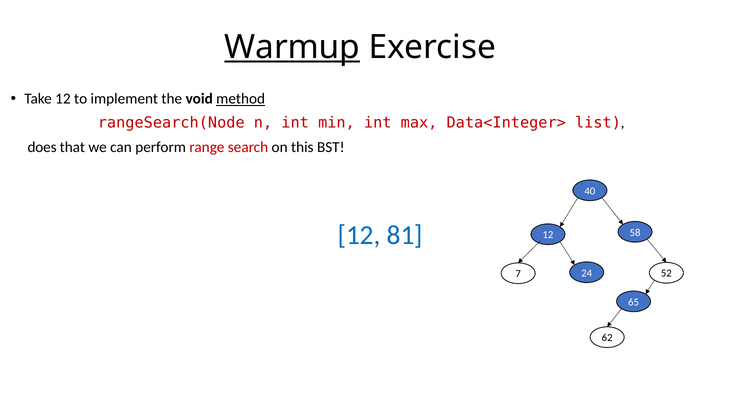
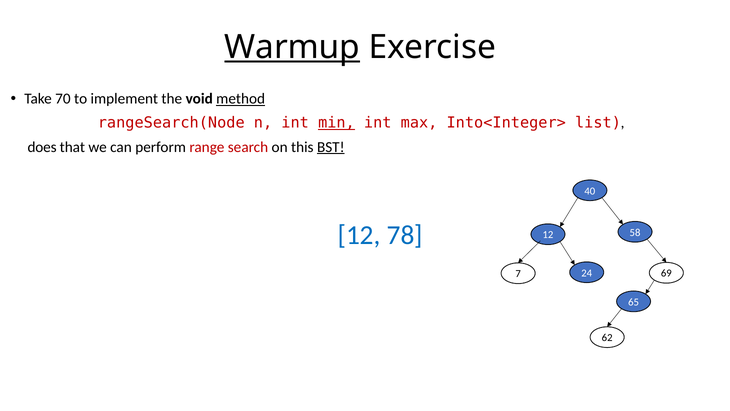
Take 12: 12 -> 70 (63, 99)
min underline: none -> present (336, 123)
Data<Integer>: Data<Integer> -> Into<Integer> (506, 123)
BST underline: none -> present (331, 147)
81: 81 -> 78 (405, 235)
52: 52 -> 69 (666, 273)
